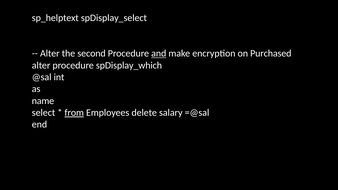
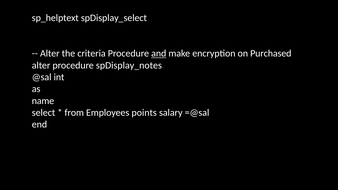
second: second -> criteria (92, 54)
spDisplay_which: spDisplay_which -> spDisplay_notes (129, 65)
from underline: present -> none (74, 113)
delete: delete -> points (144, 113)
